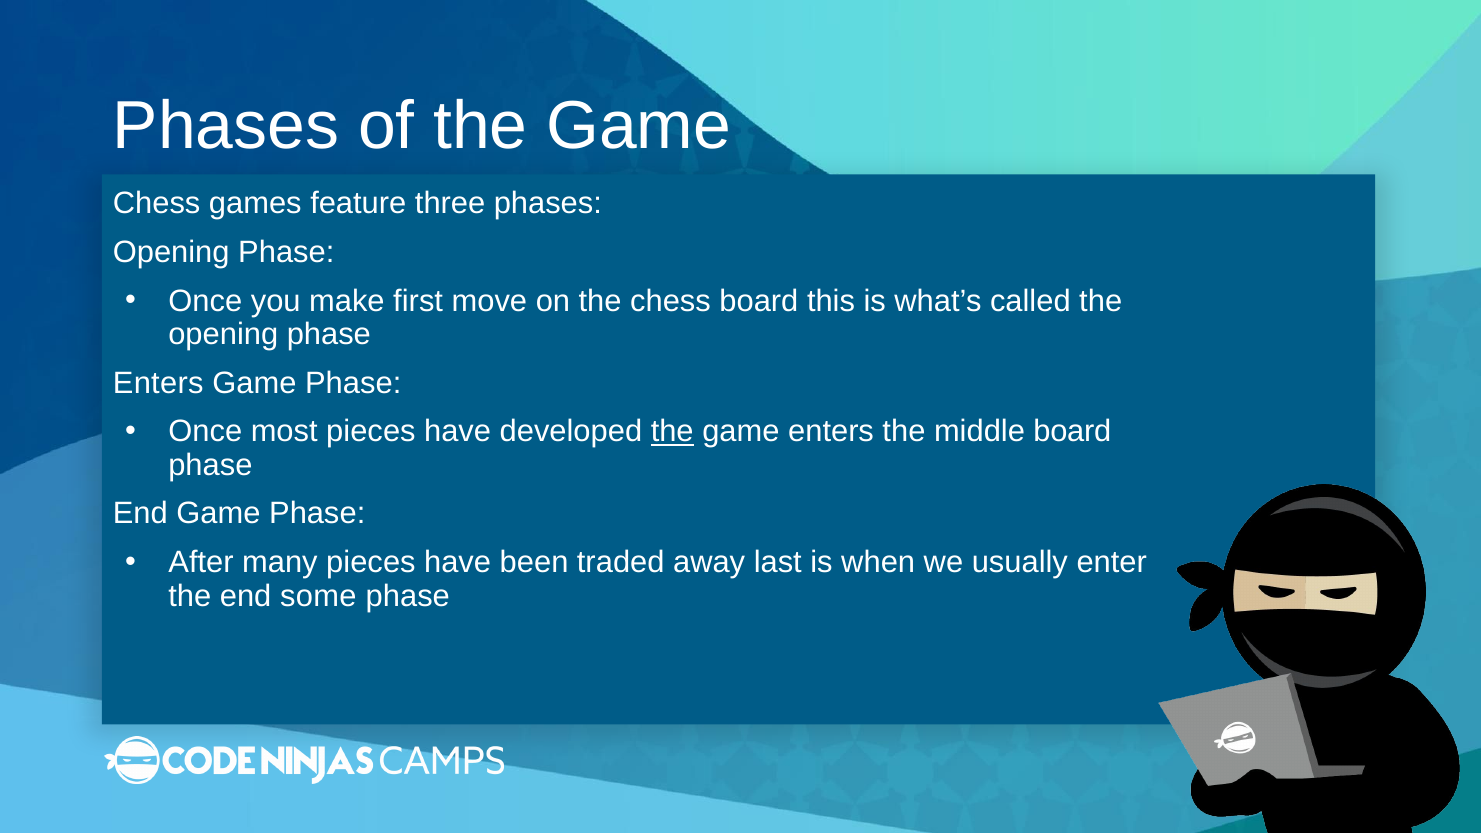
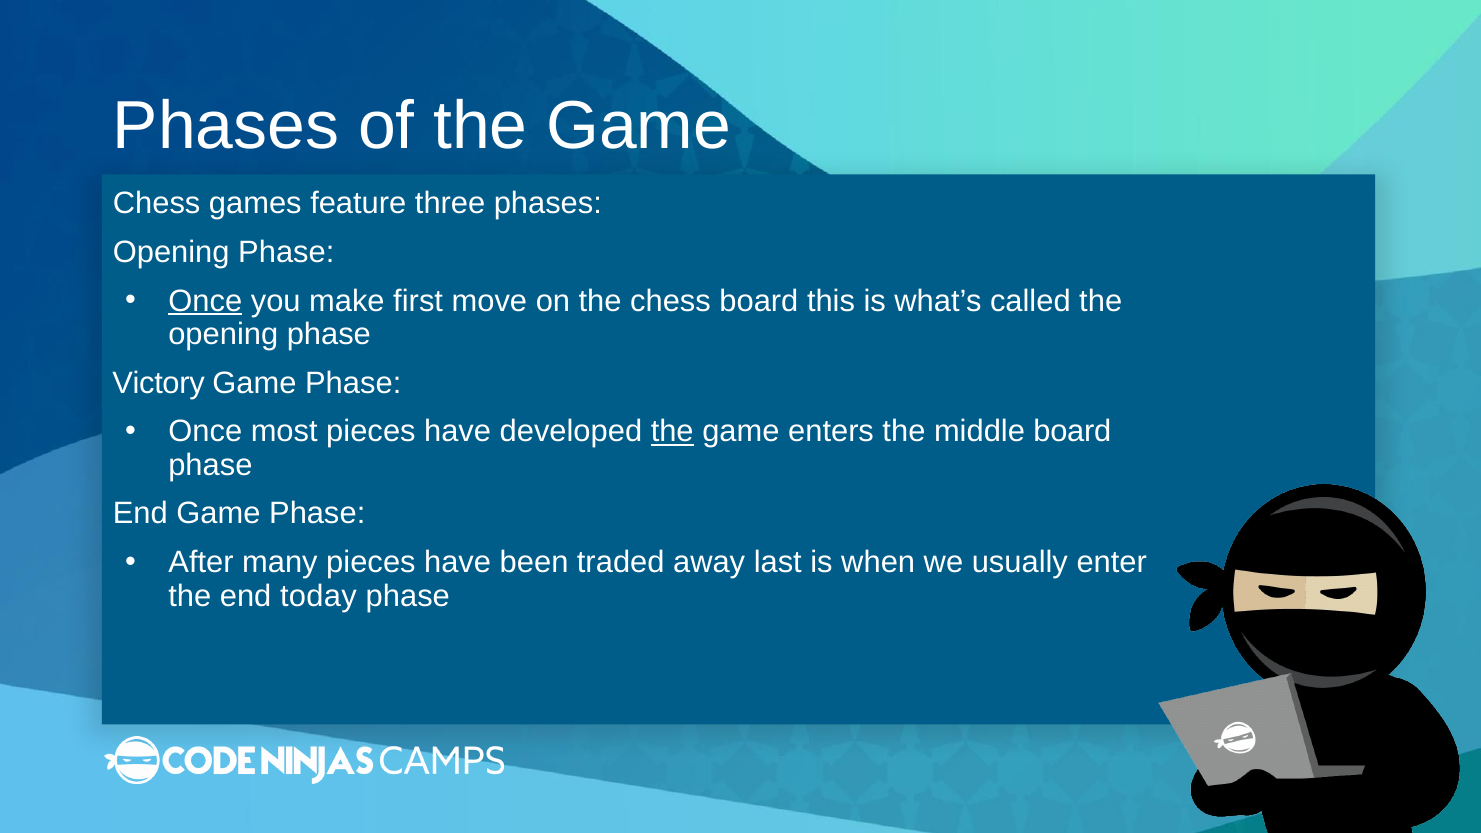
Once underline: none -> present (205, 301)
Enters: Enters -> Victory (159, 383)
some: some -> today (318, 596)
